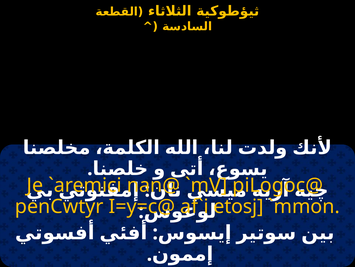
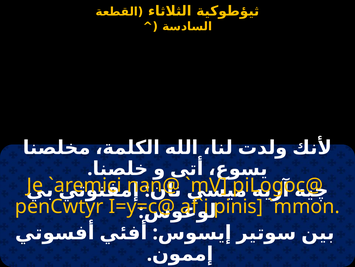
etosj: etosj -> pinis (238, 206)
